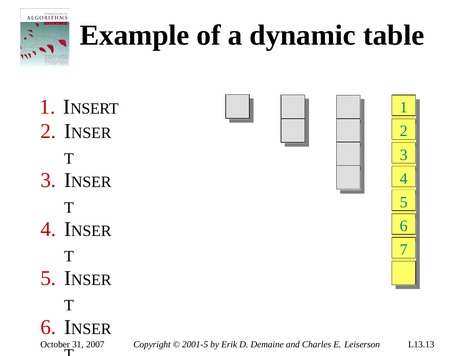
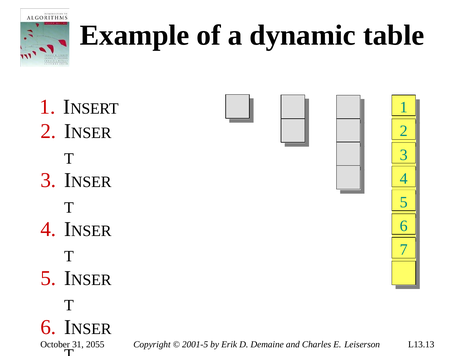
2007: 2007 -> 2055 (95, 345)
